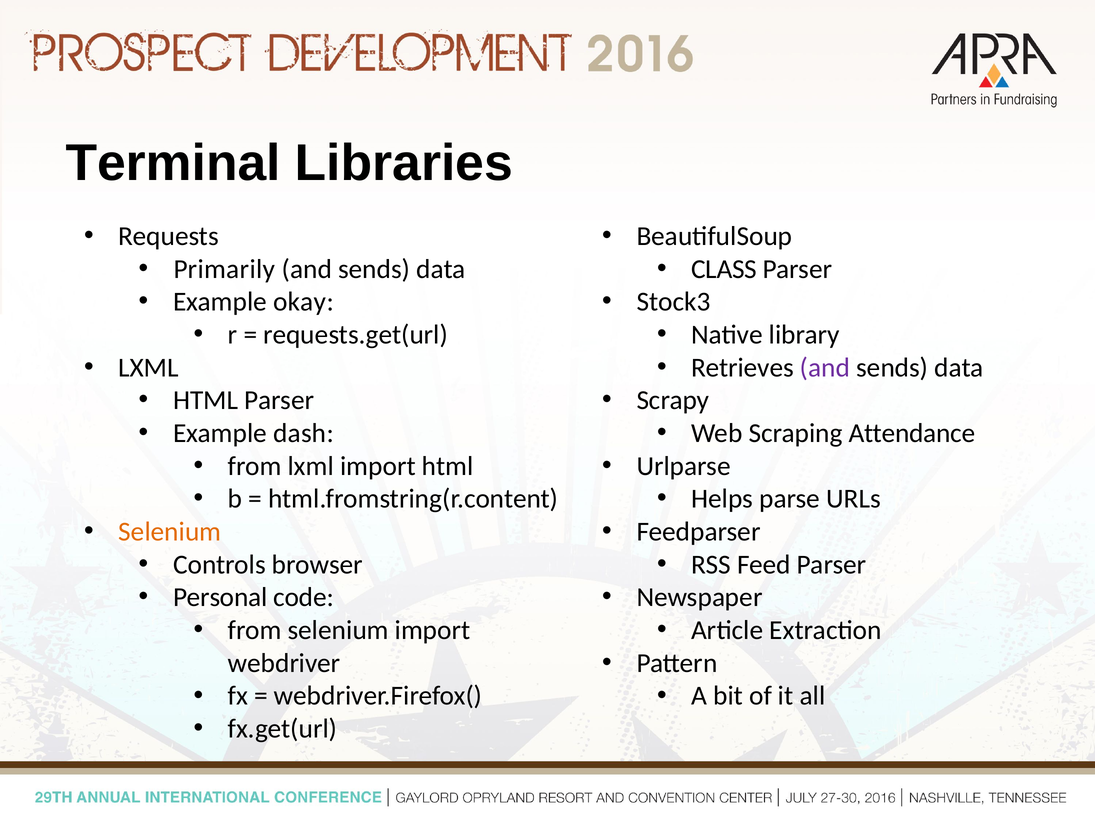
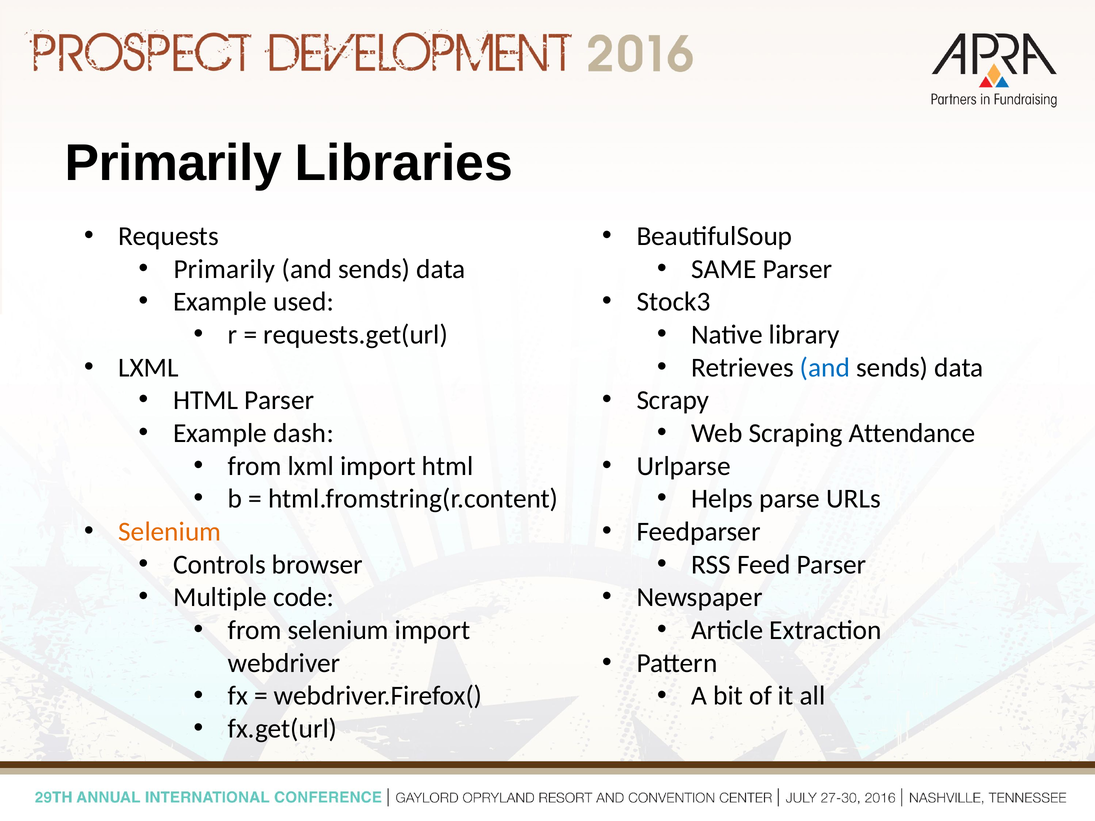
Terminal: Terminal -> Primarily (173, 163)
CLASS: CLASS -> SAME (724, 269)
okay: okay -> used (304, 302)
and colour: purple -> blue (825, 368)
Personal: Personal -> Multiple (220, 598)
